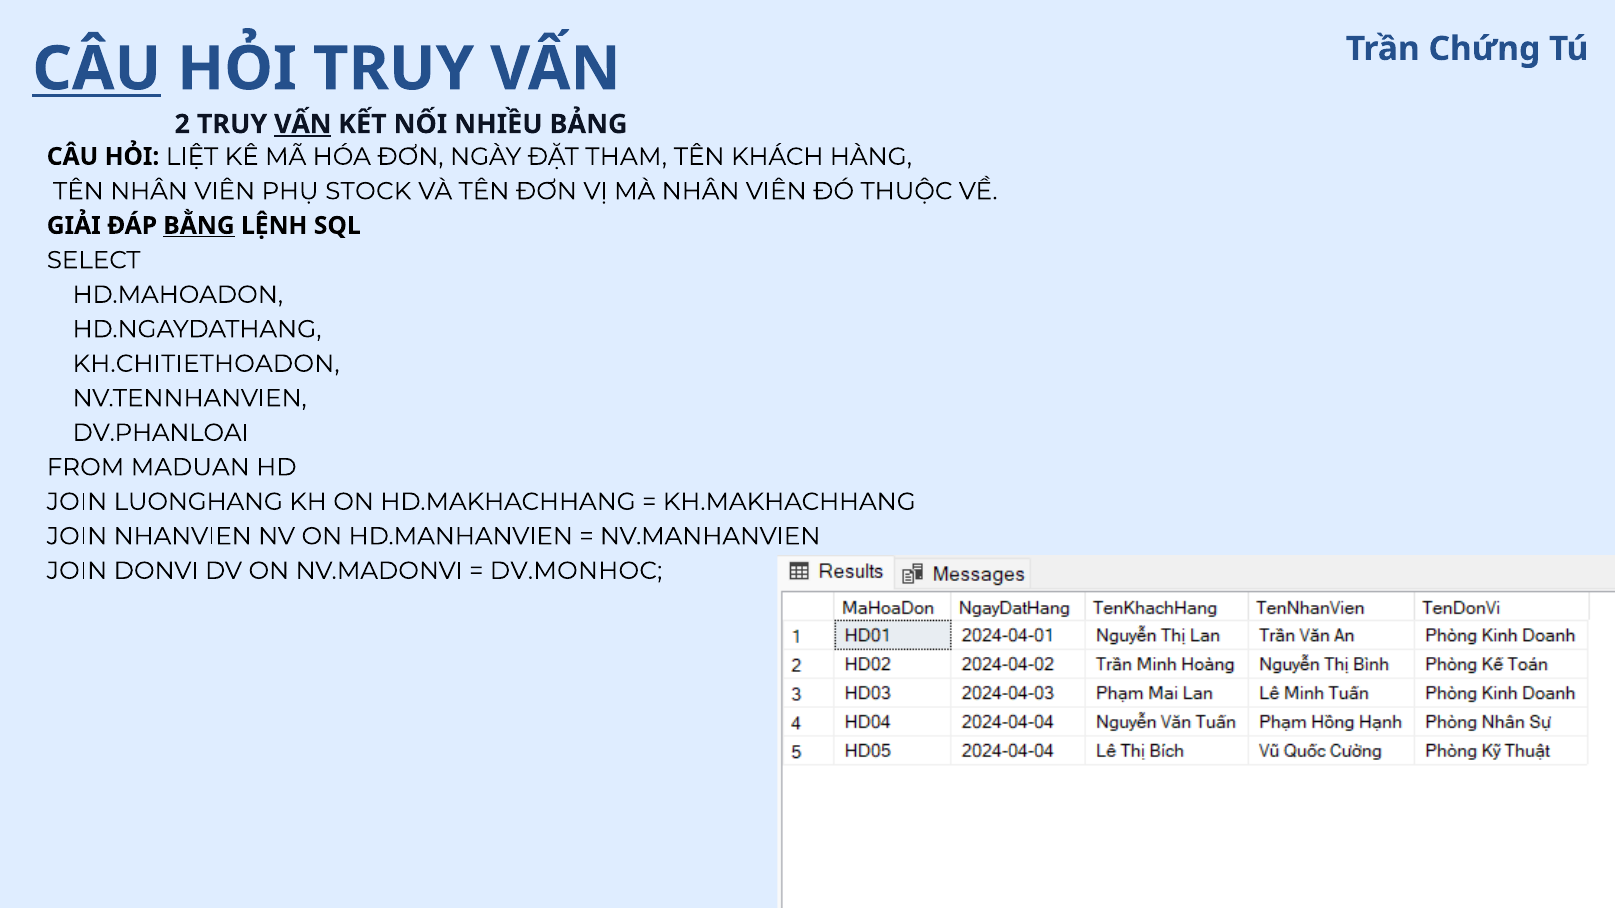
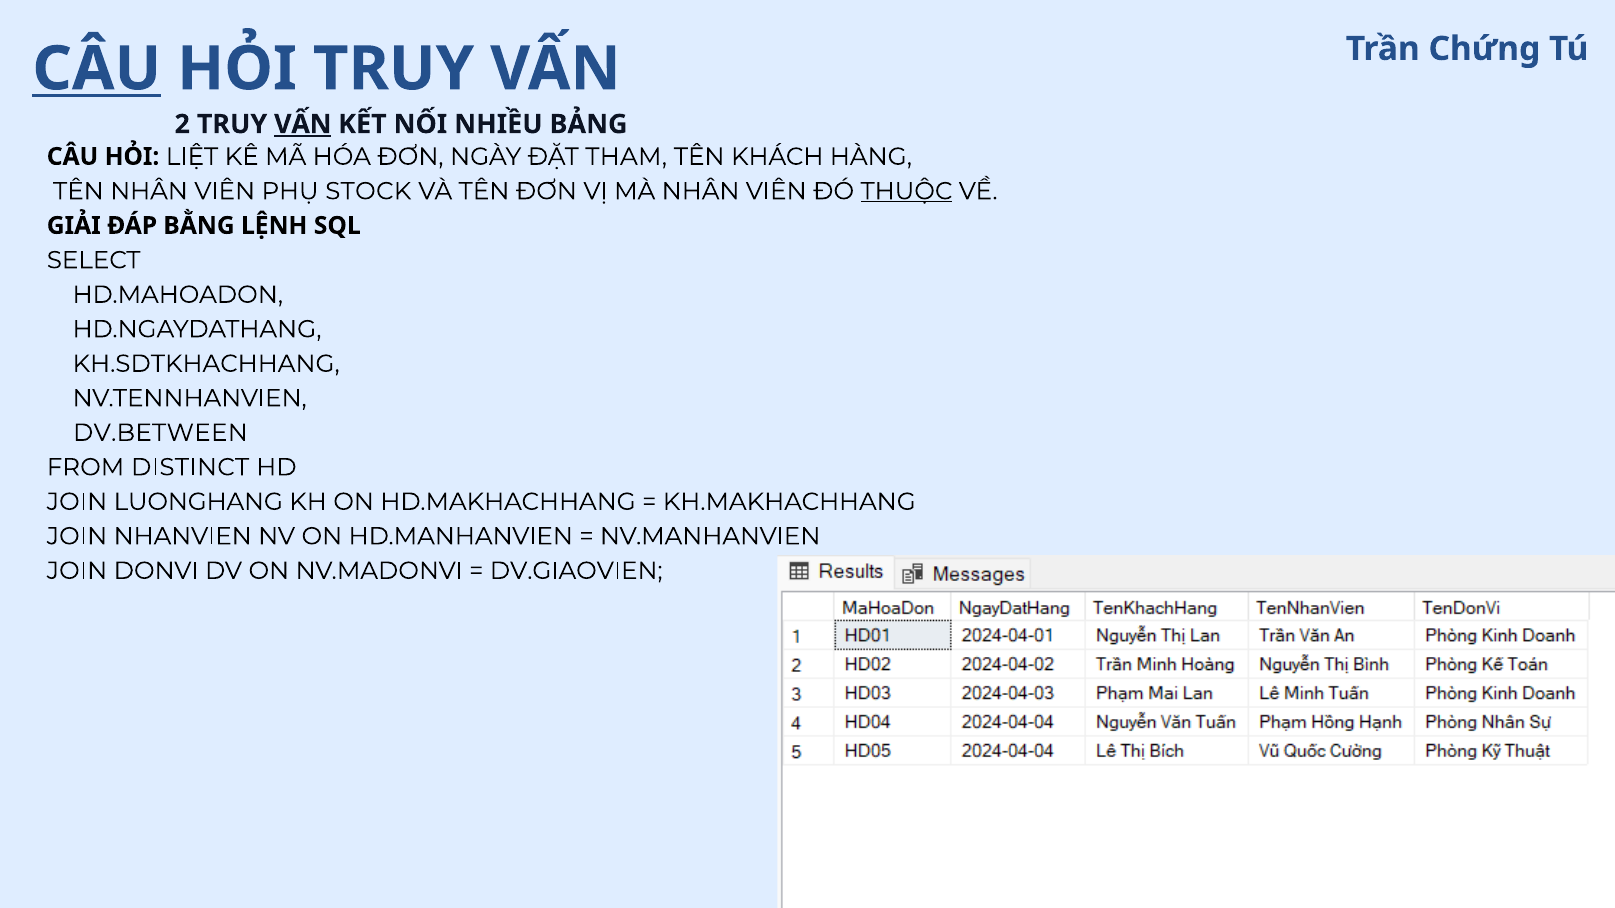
THUỘC underline: none -> present (906, 191)
BẰNG underline: present -> none (199, 226)
KH.CHITIETHOADON: KH.CHITIETHOADON -> KH.SDTKHACHHANG (206, 364)
DV.PHANLOAI: DV.PHANLOAI -> DV.BETWEEN (160, 433)
MADUAN: MADUAN -> DISTINCT (190, 467)
DV.MONHOC: DV.MONHOC -> DV.GIAOVIEN (576, 571)
